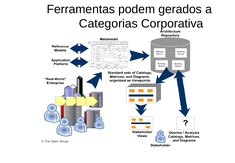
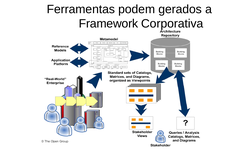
Categorias: Categorias -> Framework (108, 24)
